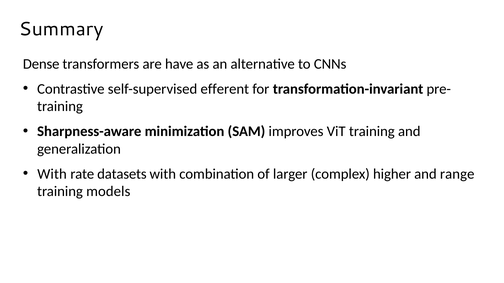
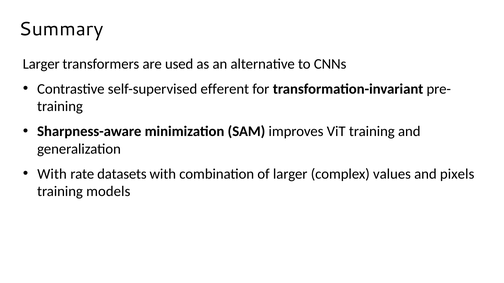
Dense: Dense -> Larger (41, 64)
have: have -> used (179, 64)
higher: higher -> values (392, 174)
range: range -> pixels (457, 174)
